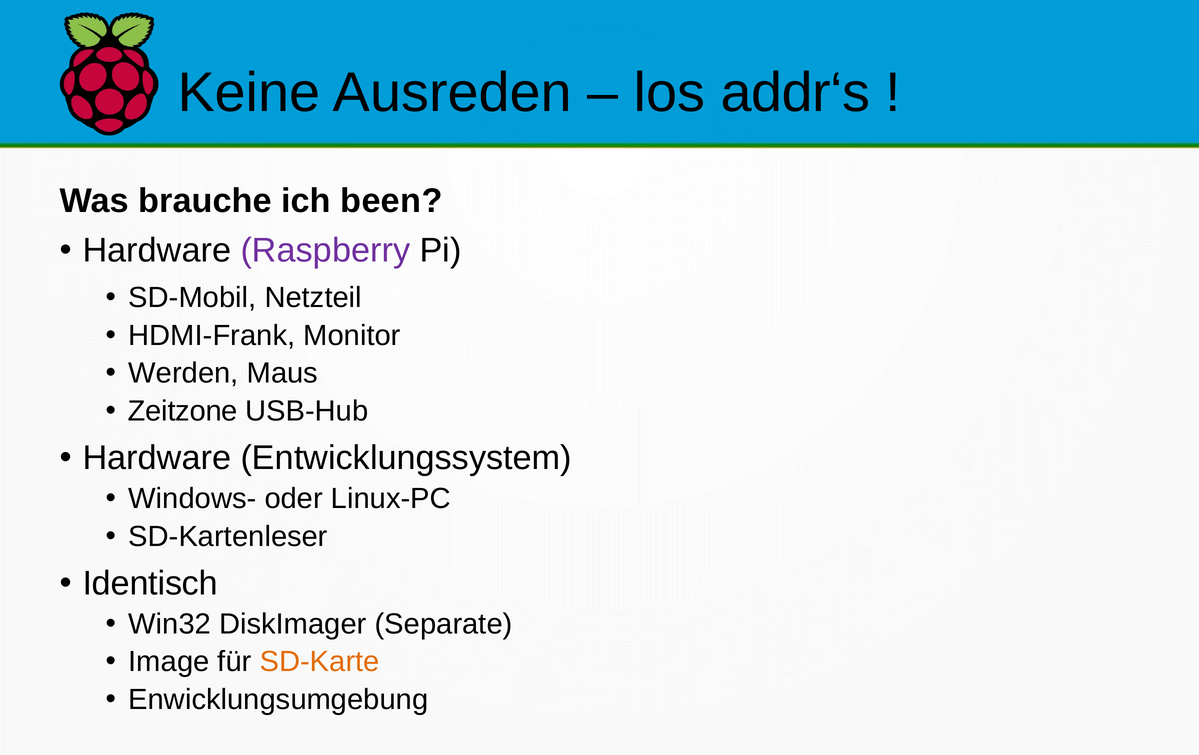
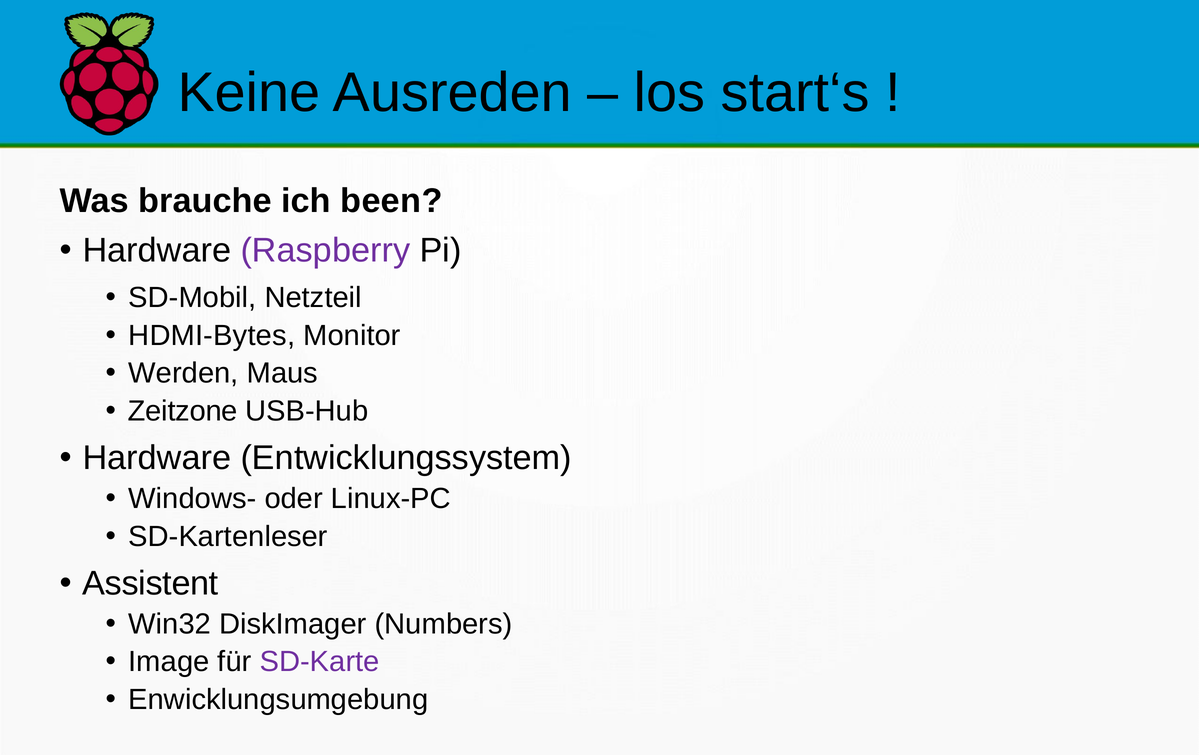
addr‘s: addr‘s -> start‘s (795, 93)
HDMI-Frank: HDMI-Frank -> HDMI-Bytes (212, 336)
Identisch: Identisch -> Assistent (150, 584)
Separate: Separate -> Numbers (444, 624)
SD-Karte colour: orange -> purple (320, 662)
